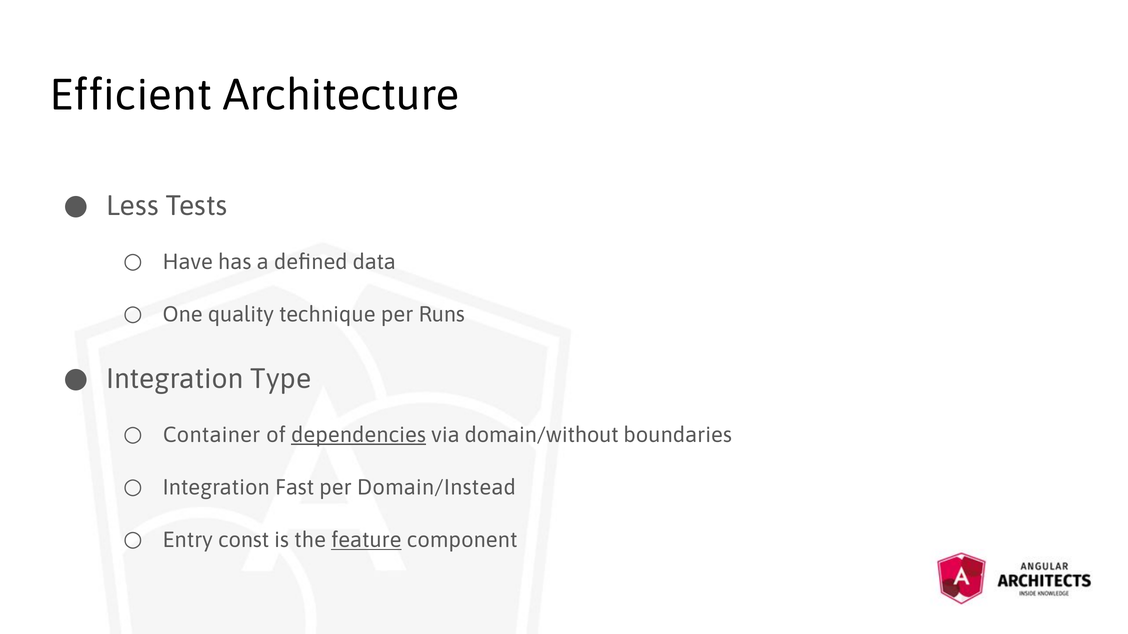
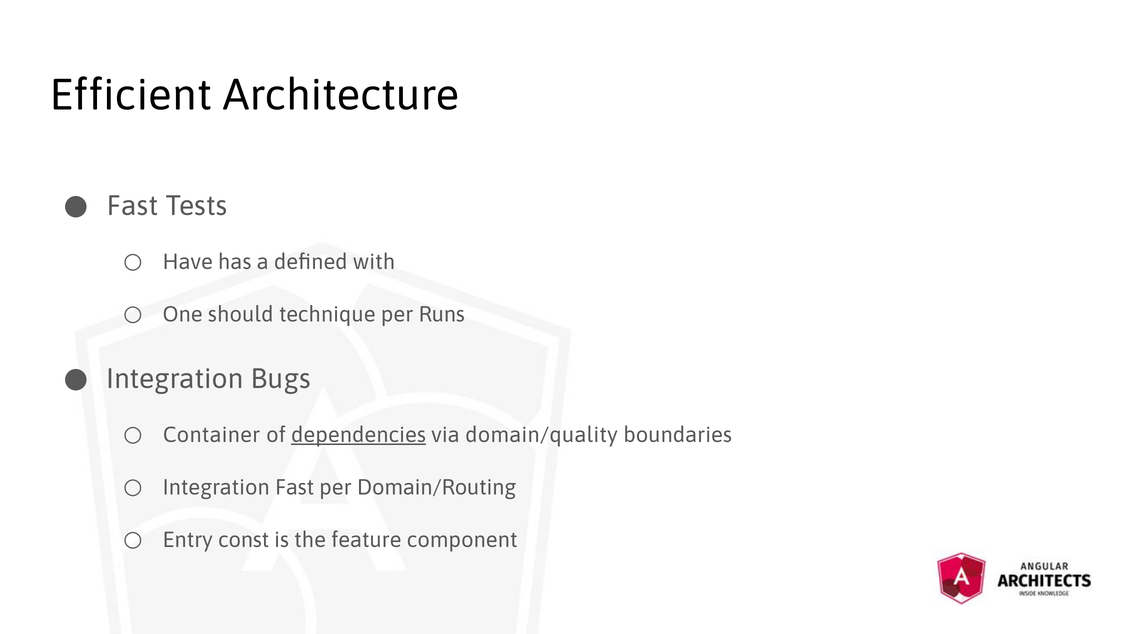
Less: Less -> Fast (132, 206)
data: data -> with (374, 262)
quality: quality -> should (241, 315)
Type: Type -> Bugs (281, 379)
domain/without: domain/without -> domain/quality (541, 435)
Domain/Instead: Domain/Instead -> Domain/Routing (437, 488)
feature underline: present -> none (366, 541)
